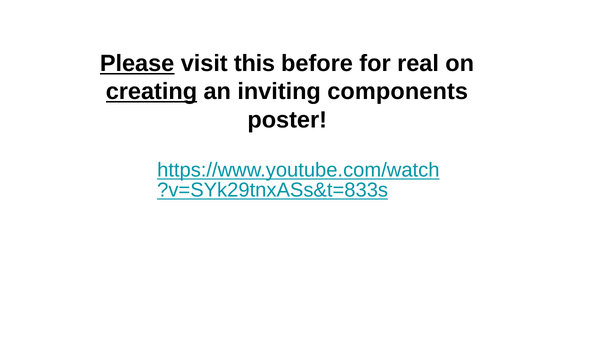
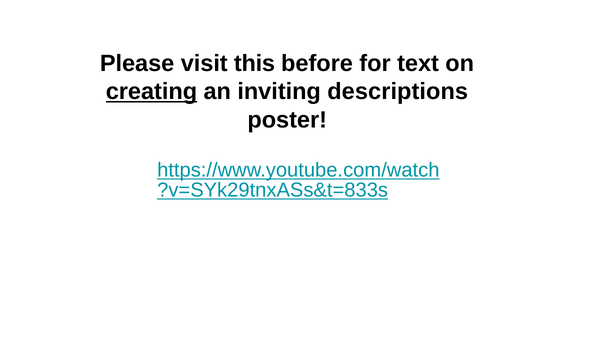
Please underline: present -> none (137, 64)
real: real -> text (418, 64)
components: components -> descriptions (398, 92)
